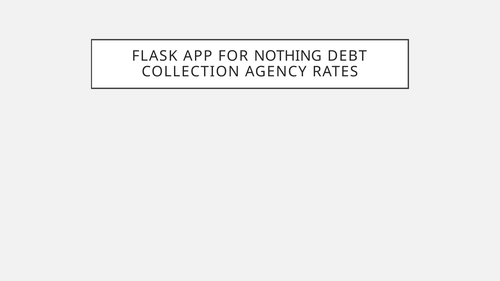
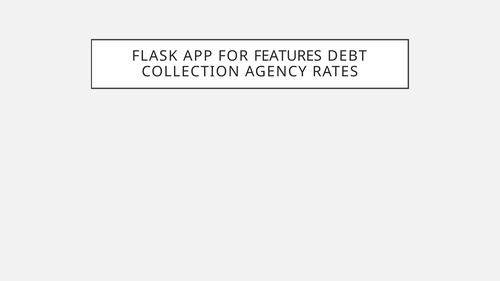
NOTHING: NOTHING -> FEATURES (288, 56)
